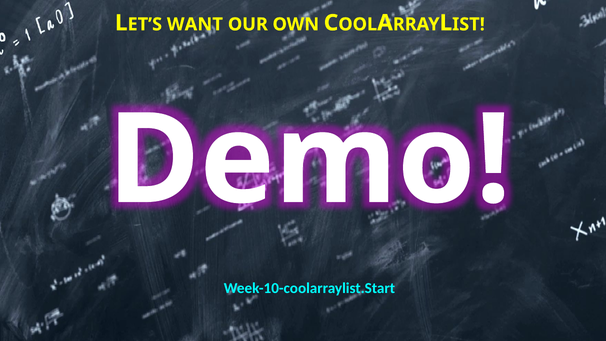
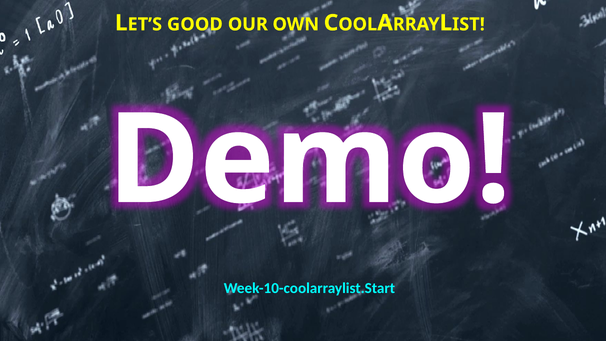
WANT: WANT -> GOOD (195, 24)
